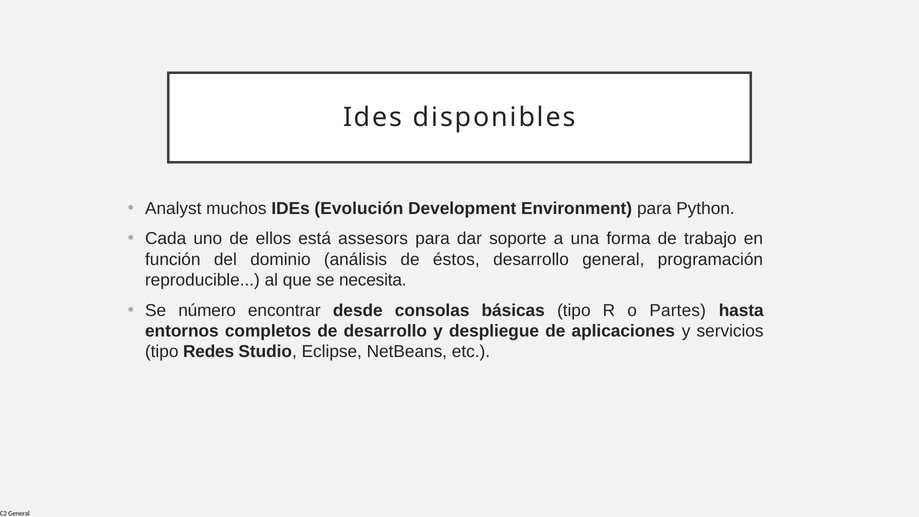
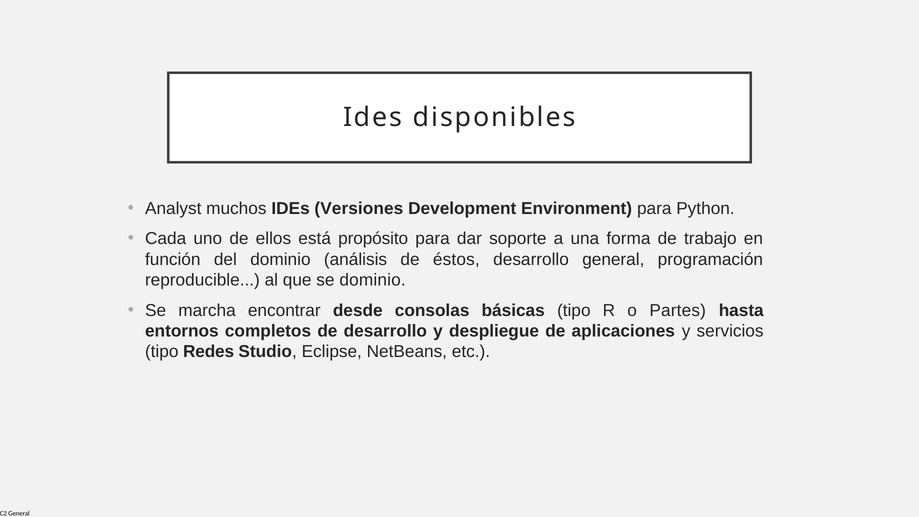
Evolución: Evolución -> Versiones (359, 208)
assesors: assesors -> propósito (373, 239)
se necesita: necesita -> dominio (373, 280)
número: número -> marcha (207, 310)
